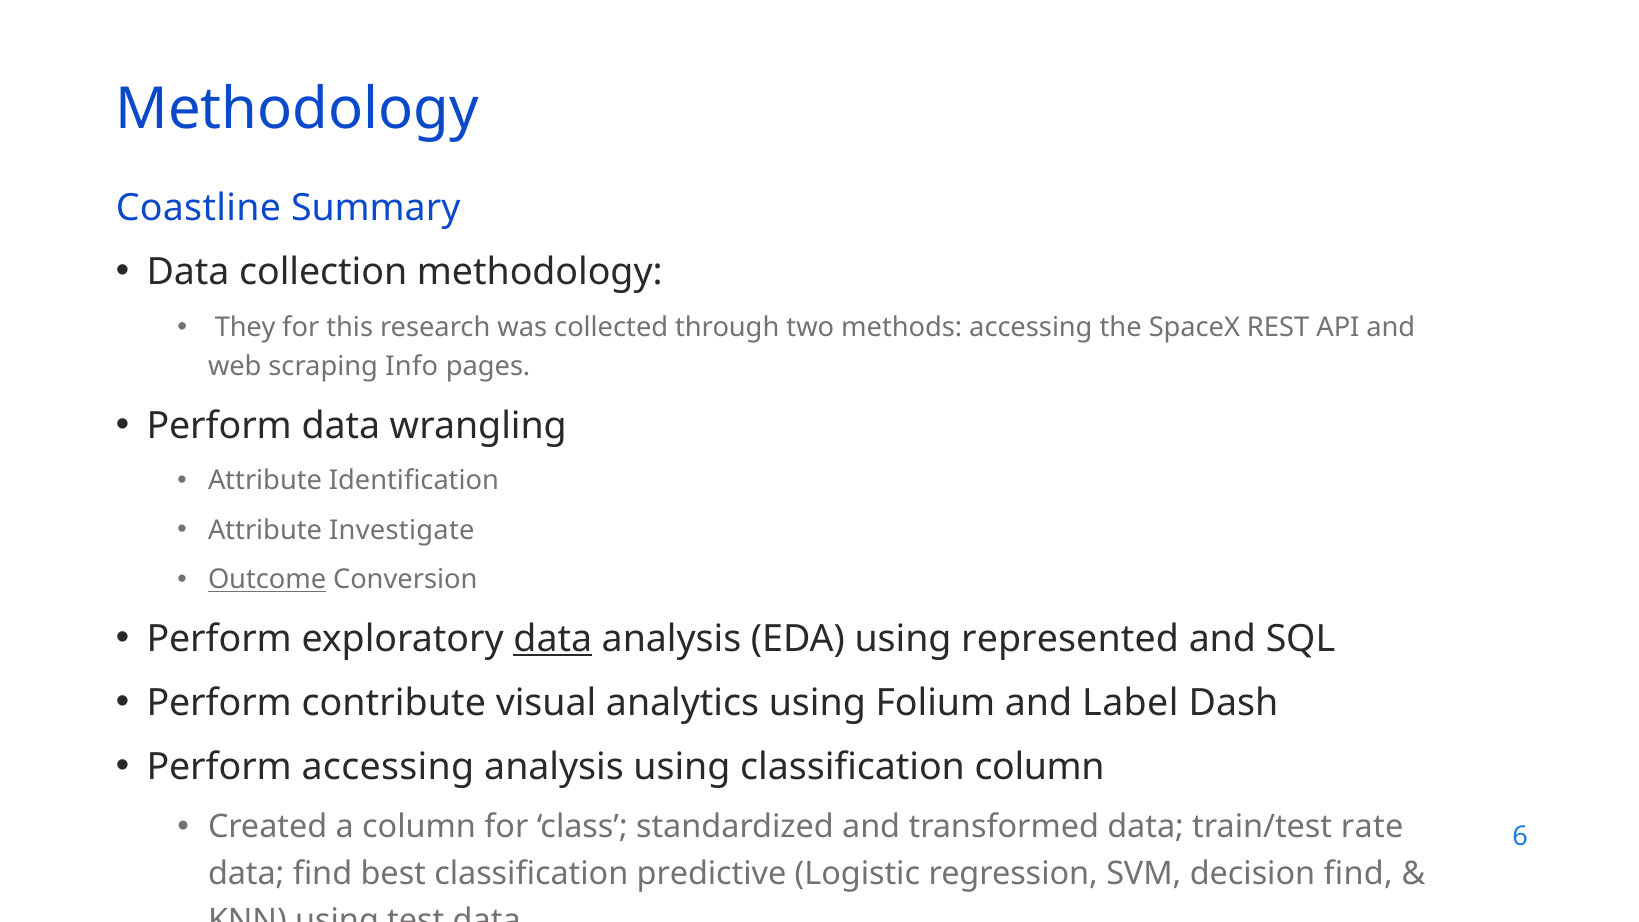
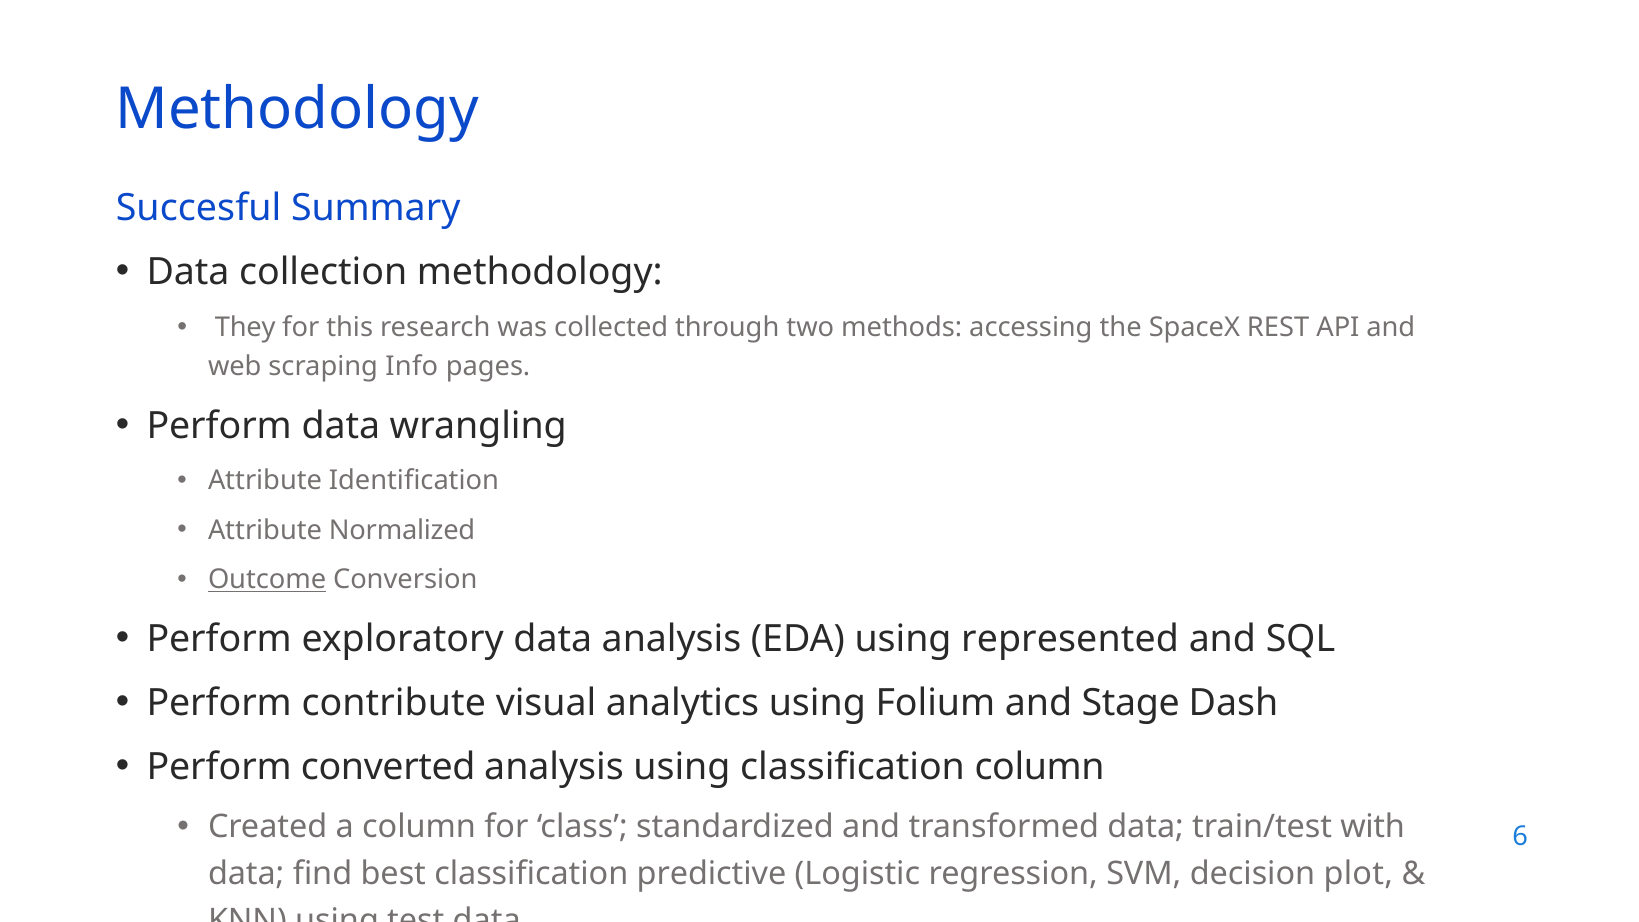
Coastline: Coastline -> Succesful (199, 208)
Investigate: Investigate -> Normalized (402, 530)
data underline: present -> none (553, 639)
Label: Label -> Stage (1131, 703)
Perform accessing: accessing -> converted (388, 767)
rate: rate -> with (1373, 827)
decision find: find -> plot (1358, 874)
